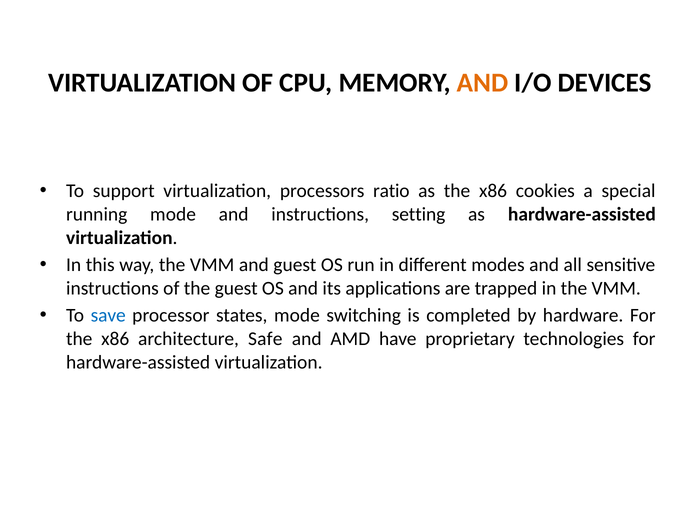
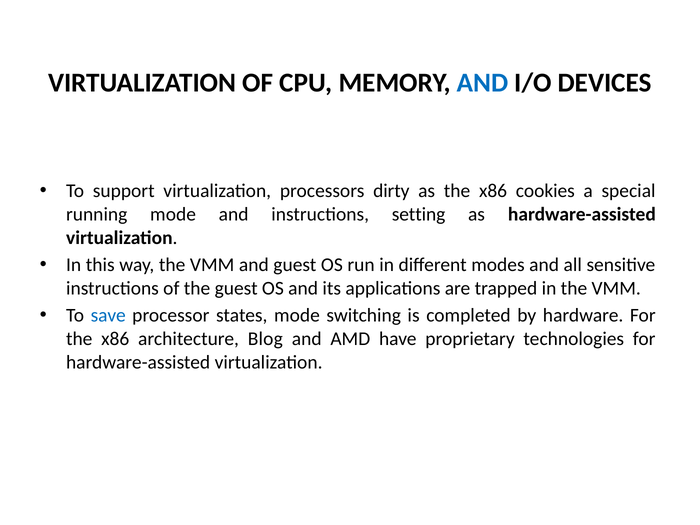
AND colour: orange -> blue (482, 83)
ratio: ratio -> dirty (391, 191)
Safe: Safe -> Blog (265, 339)
